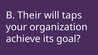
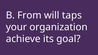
Their: Their -> From (29, 15)
